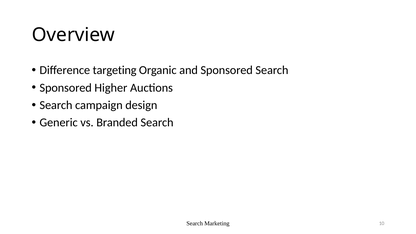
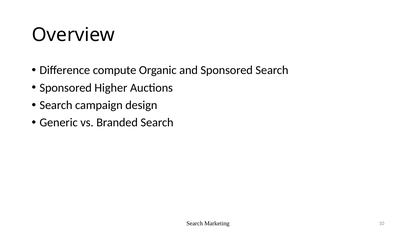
targeting: targeting -> compute (115, 70)
